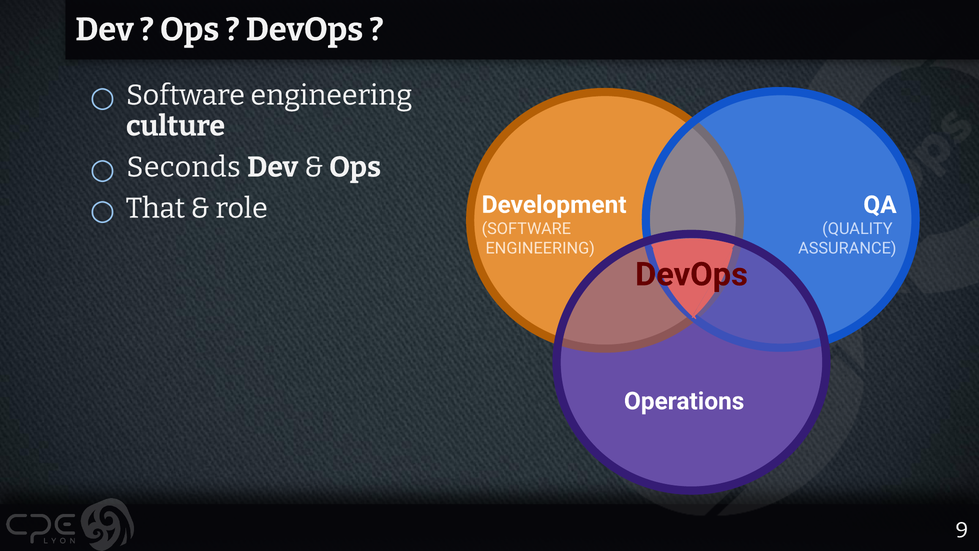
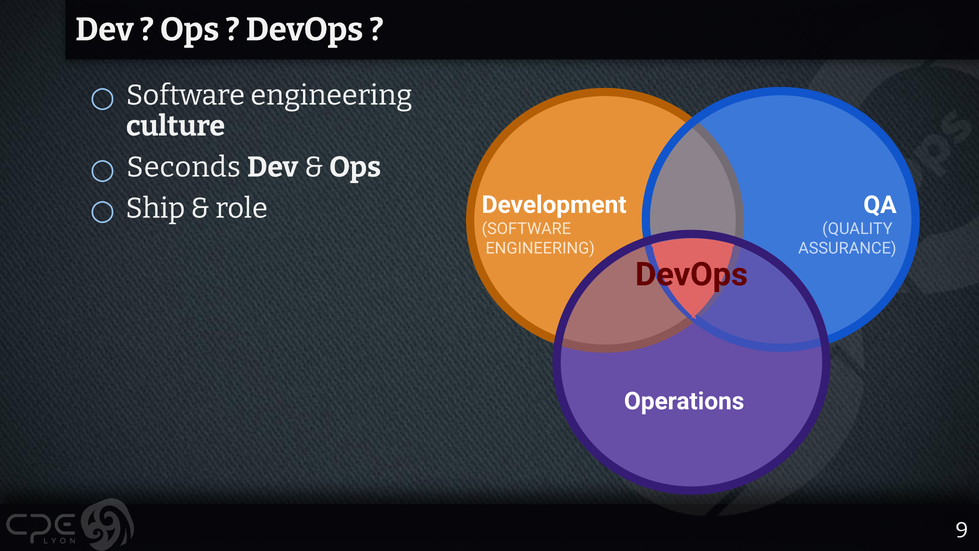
That: That -> Ship (155, 208)
